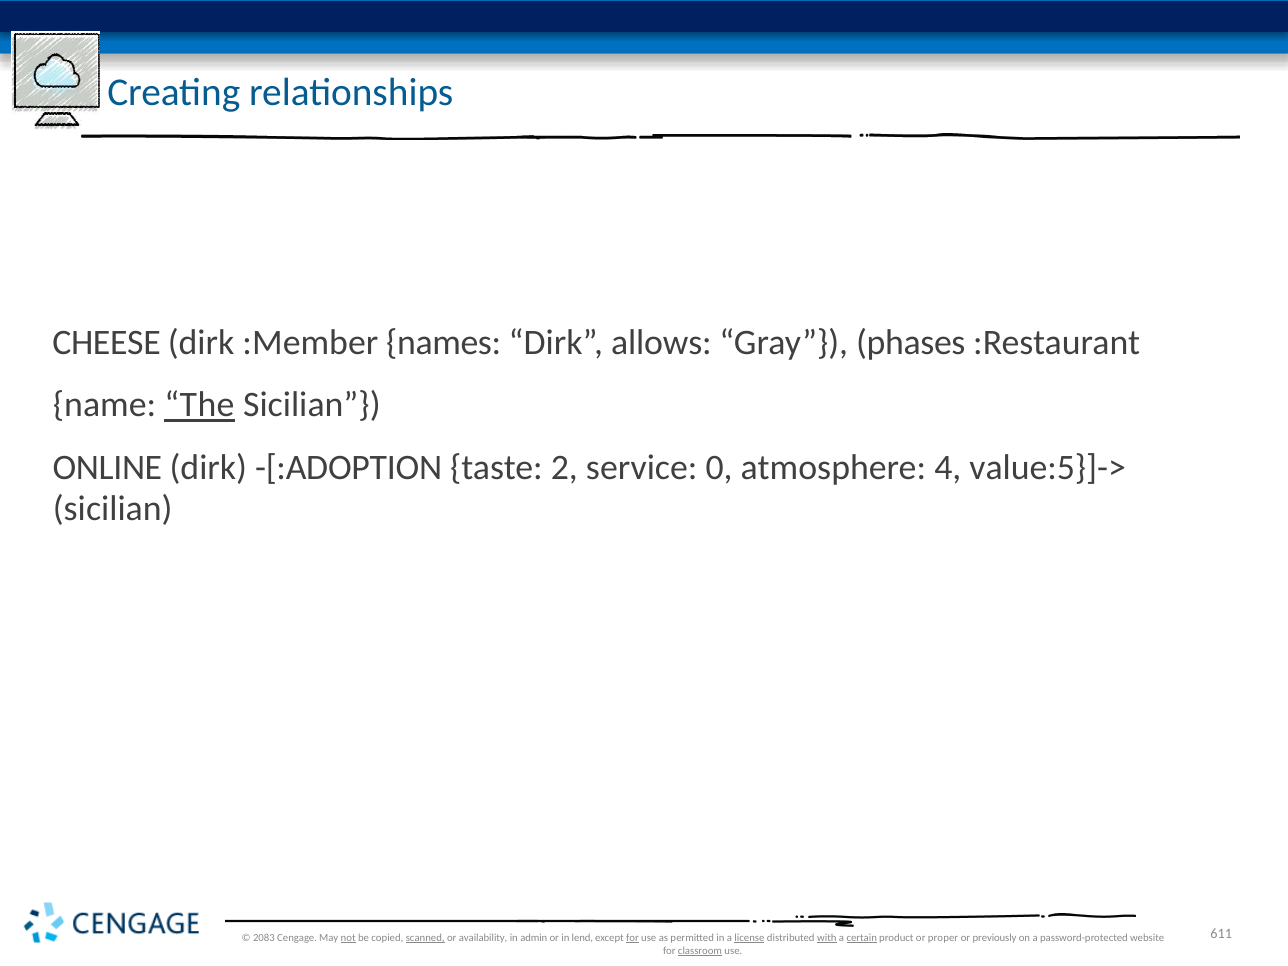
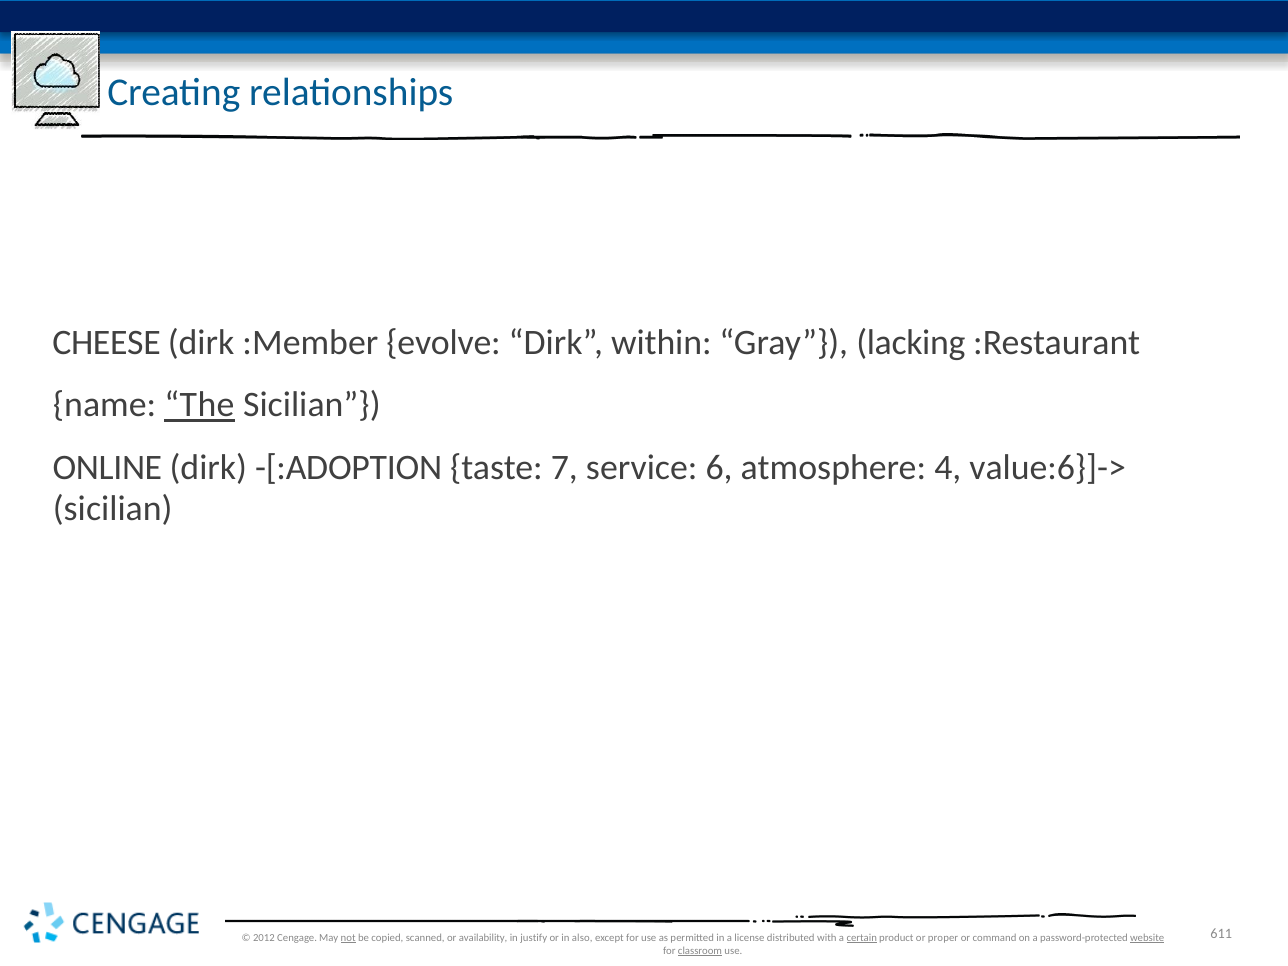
names: names -> evolve (444, 343)
allows: allows -> within (661, 343)
phases: phases -> lacking (911, 343)
2: 2 -> 7 (564, 467)
0: 0 -> 6 (719, 467)
value:5}]->: value:5}]-> -> value:6}]-> (1048, 467)
2083: 2083 -> 2012 (264, 938)
scanned underline: present -> none (425, 938)
admin: admin -> justify (534, 938)
lend: lend -> also (582, 938)
for underline: present -> none (633, 938)
license underline: present -> none (749, 938)
with underline: present -> none (827, 938)
previously: previously -> command (995, 938)
website underline: none -> present (1147, 938)
